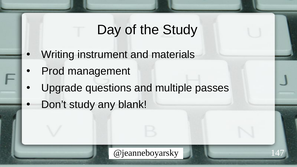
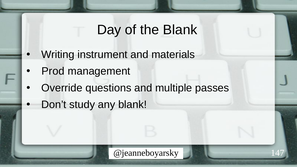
the Study: Study -> Blank (180, 30)
Upgrade: Upgrade -> Override (62, 88)
